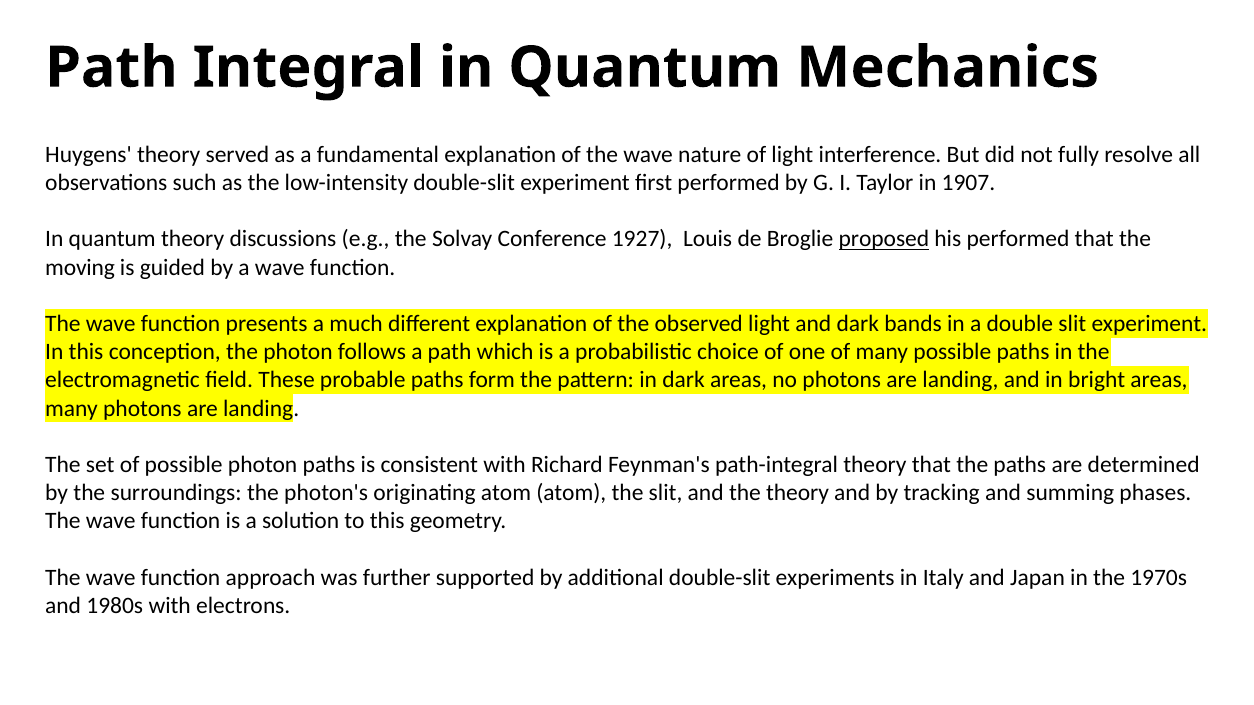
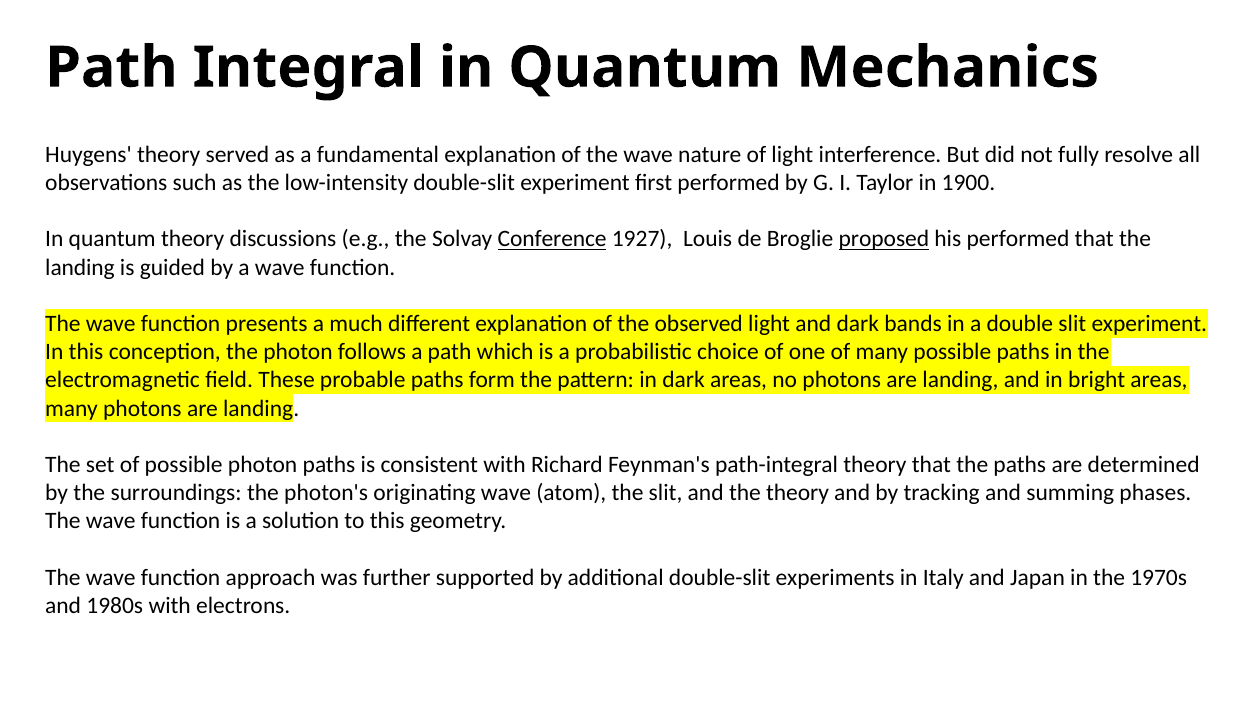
1907: 1907 -> 1900 (968, 183)
Conference underline: none -> present (552, 239)
moving: moving -> landing (80, 267)
originating atom: atom -> wave (506, 493)
